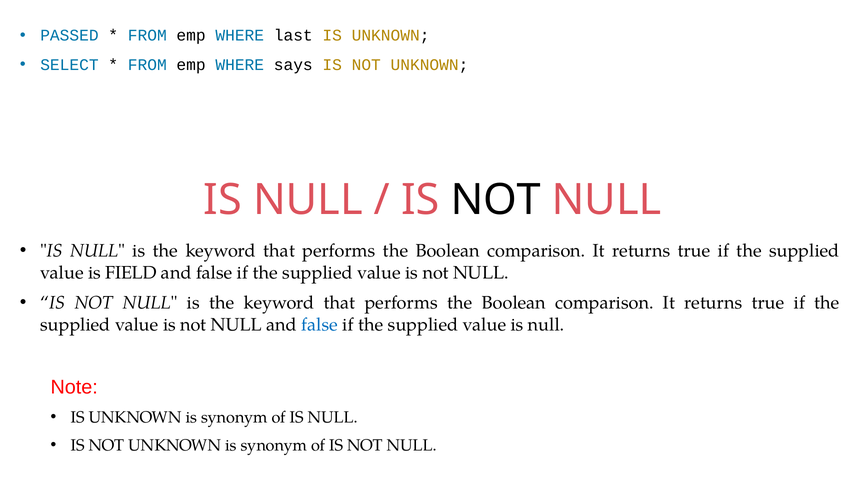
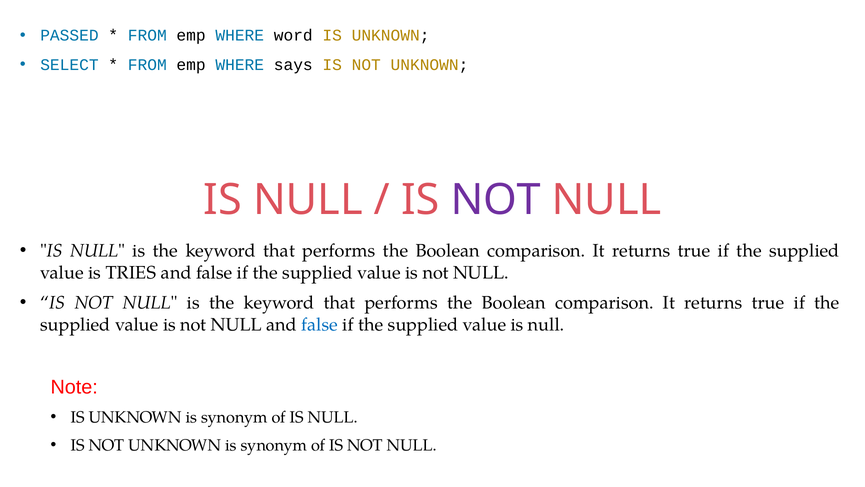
last: last -> word (293, 36)
NOT colour: black -> purple (496, 200)
FIELD: FIELD -> TRIES (131, 272)
